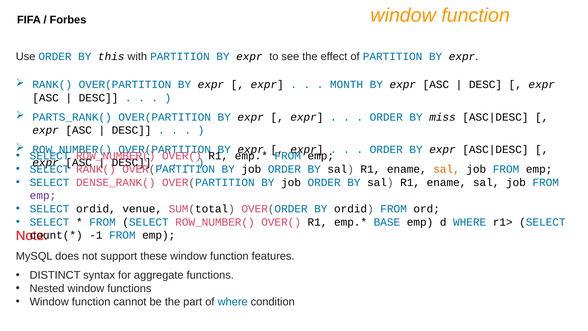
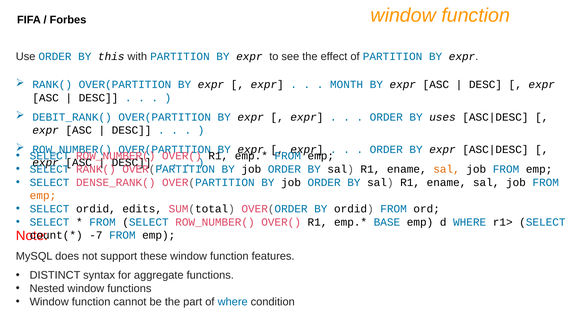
PARTS_RANK(: PARTS_RANK( -> DEBIT_RANK( (72, 117)
miss: miss -> uses (442, 117)
emp colour: purple -> orange (43, 195)
venue: venue -> edits (142, 209)
-1: -1 -> -7 (96, 235)
